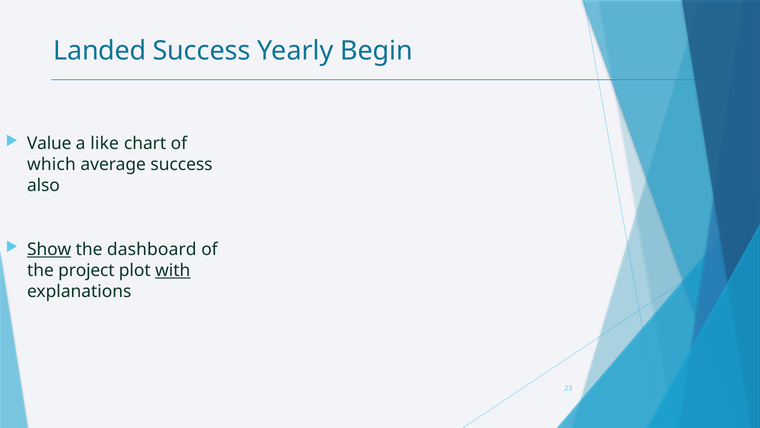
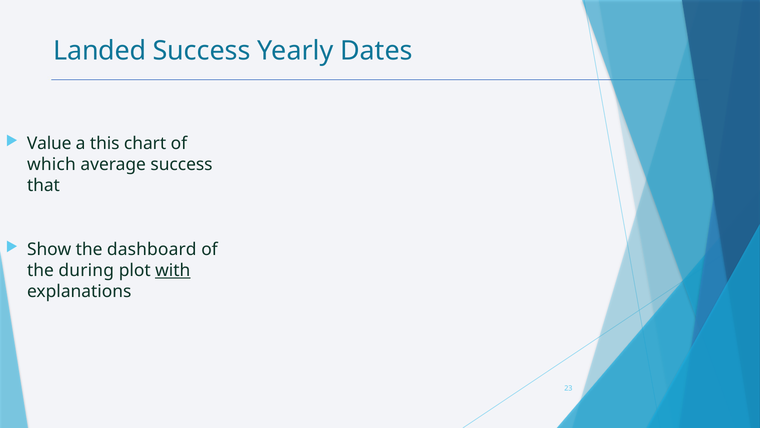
Begin: Begin -> Dates (377, 51)
like: like -> this (105, 144)
also: also -> that (43, 185)
Show underline: present -> none (49, 249)
project: project -> during (86, 270)
